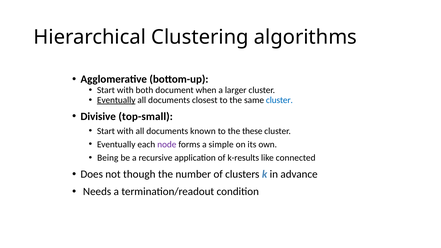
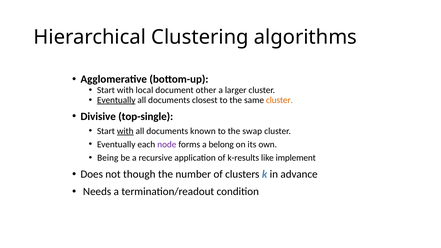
both: both -> local (144, 90)
when: when -> other (206, 90)
cluster colour: blue -> orange (279, 100)
top-small: top-small -> top-single (146, 116)
with underline: none -> present (125, 131)
these: these -> swap (252, 131)
simple: simple -> belong (221, 145)
connected: connected -> implement (296, 158)
